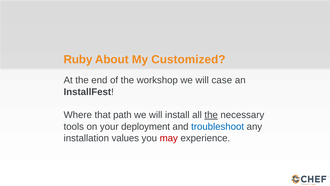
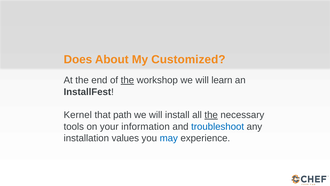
Ruby: Ruby -> Does (78, 59)
the underline: none -> present (127, 80)
case: case -> learn (222, 80)
Where: Where -> Kernel (78, 115)
deployment: deployment -> information (145, 126)
may colour: red -> blue (169, 138)
